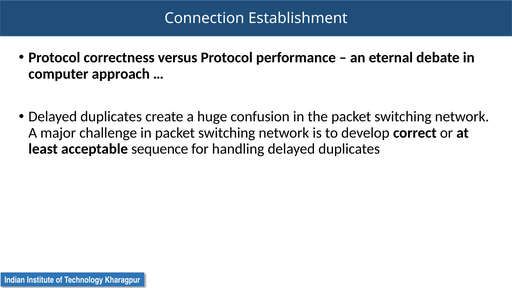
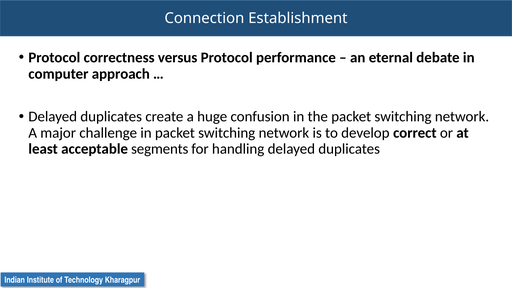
sequence: sequence -> segments (160, 149)
